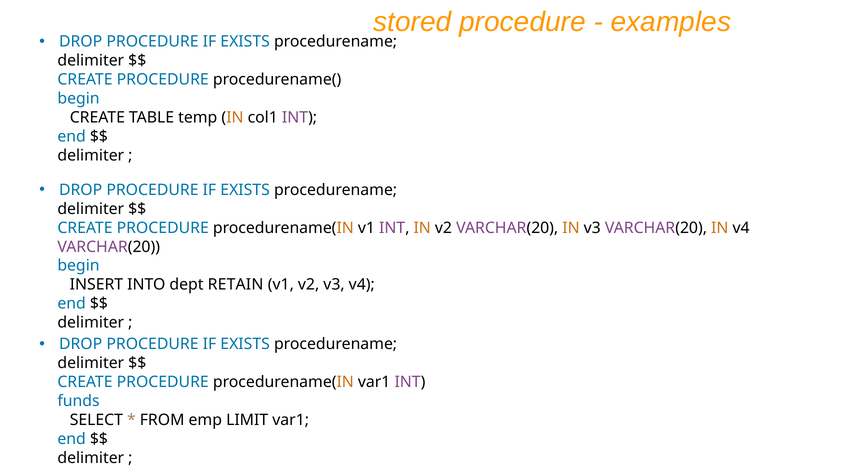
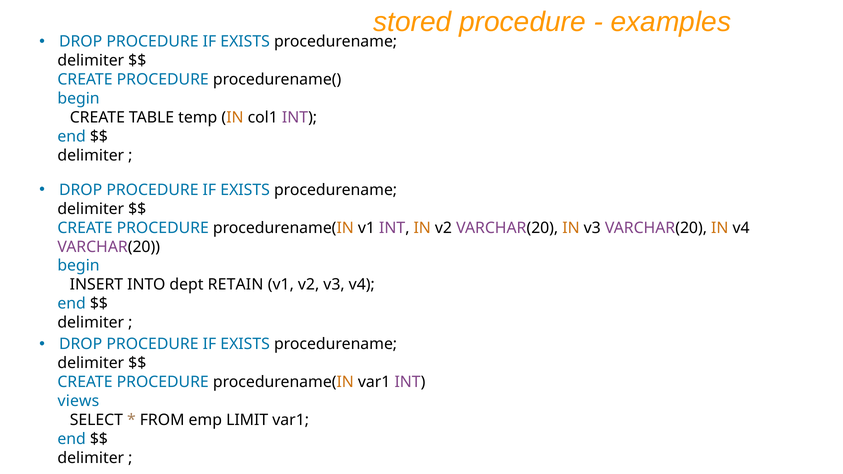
funds: funds -> views (78, 401)
